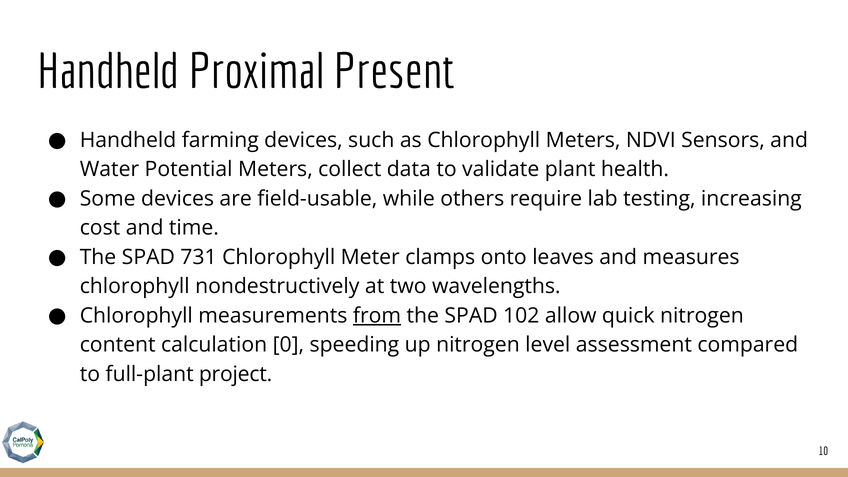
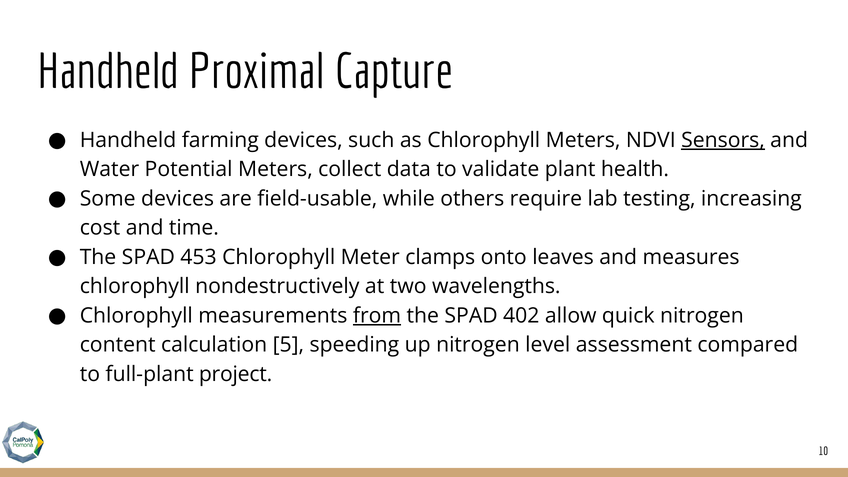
Present: Present -> Capture (394, 72)
Sensors underline: none -> present (723, 140)
731: 731 -> 453 (198, 257)
102: 102 -> 402 (521, 316)
0: 0 -> 5 (288, 345)
